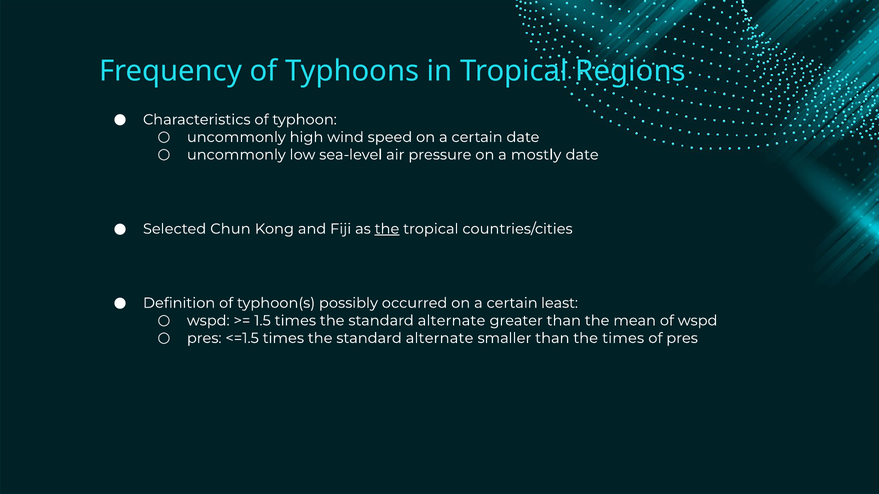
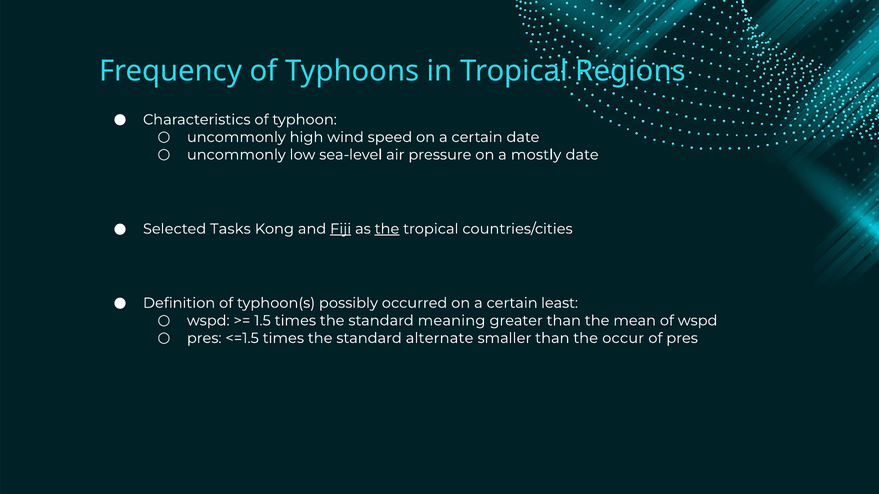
Chun: Chun -> Tasks (230, 229)
Fiji underline: none -> present (341, 229)
alternate: alternate -> meaning (452, 321)
the times: times -> occur (623, 338)
